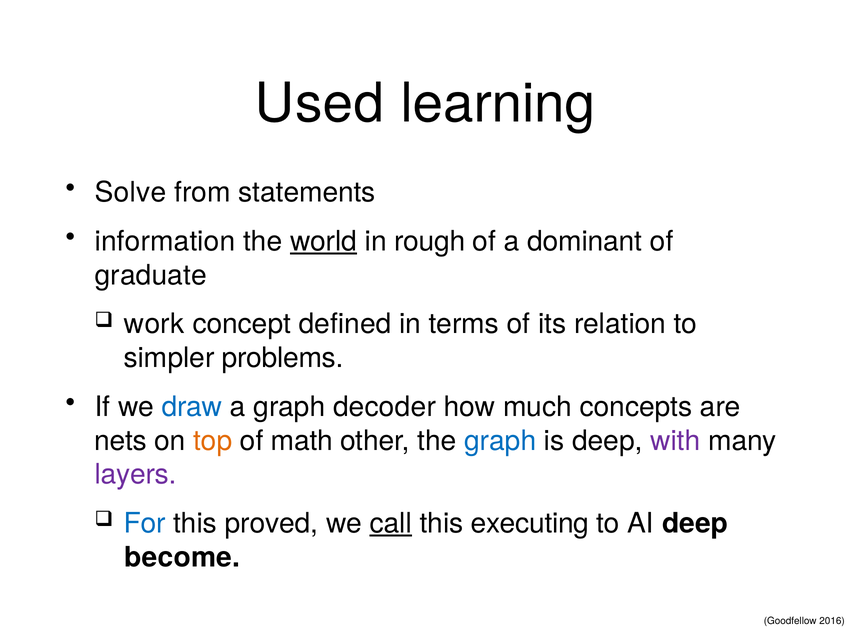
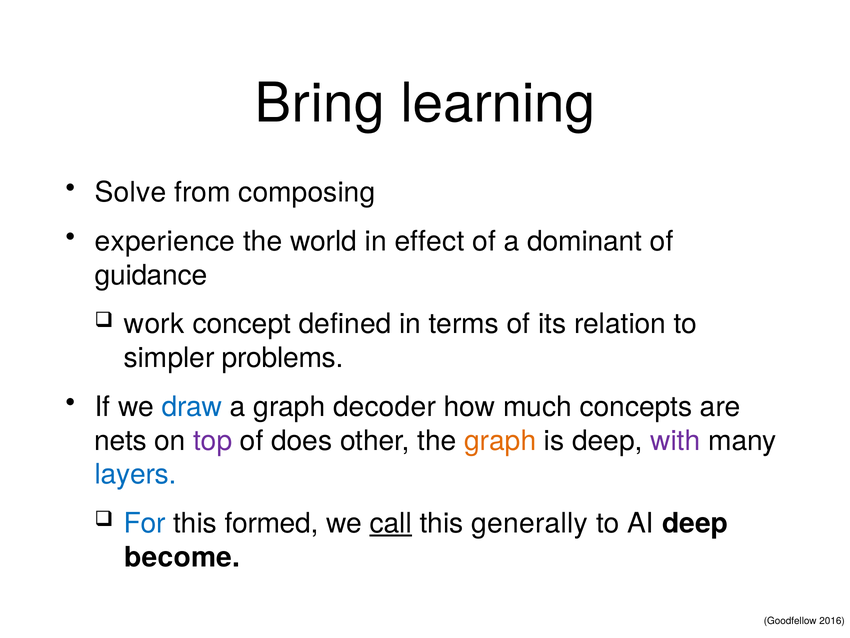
Used: Used -> Bring (320, 103)
statements: statements -> composing (307, 192)
information: information -> experience (165, 241)
world underline: present -> none (324, 241)
rough: rough -> effect (429, 241)
graduate: graduate -> guidance (151, 275)
top colour: orange -> purple (213, 440)
math: math -> does (302, 440)
graph colour: blue -> orange (500, 440)
layers colour: purple -> blue (136, 474)
proved: proved -> formed (272, 523)
executing: executing -> generally (530, 523)
